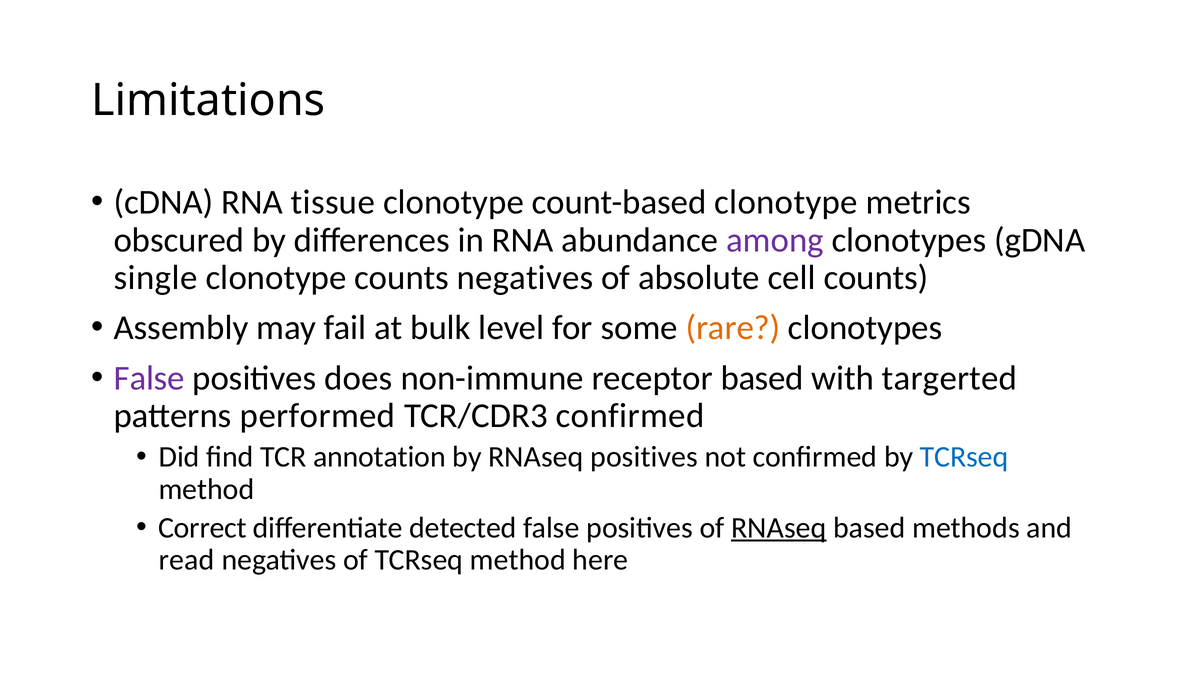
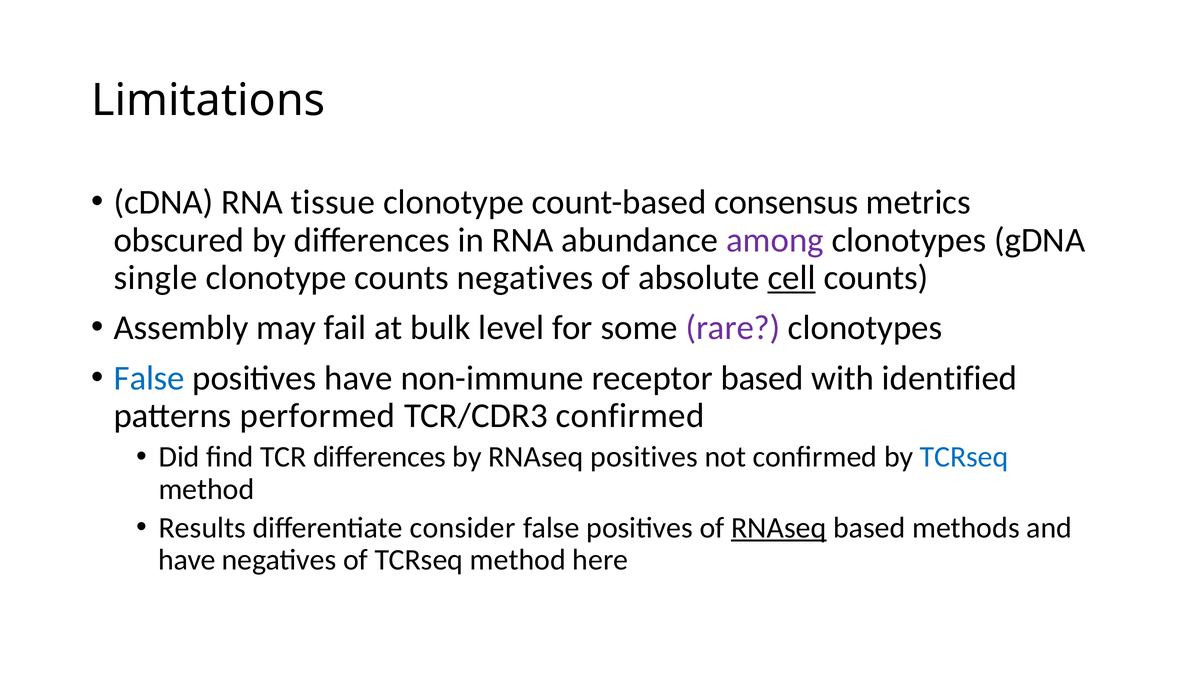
count-based clonotype: clonotype -> consensus (786, 202)
cell underline: none -> present (792, 278)
rare colour: orange -> purple (733, 328)
False colour: purple -> blue (149, 378)
positives does: does -> have (358, 378)
targerted: targerted -> identified (950, 378)
TCR annotation: annotation -> differences (380, 457)
Correct: Correct -> Results (202, 528)
detected: detected -> consider (463, 528)
read: read -> have (187, 560)
